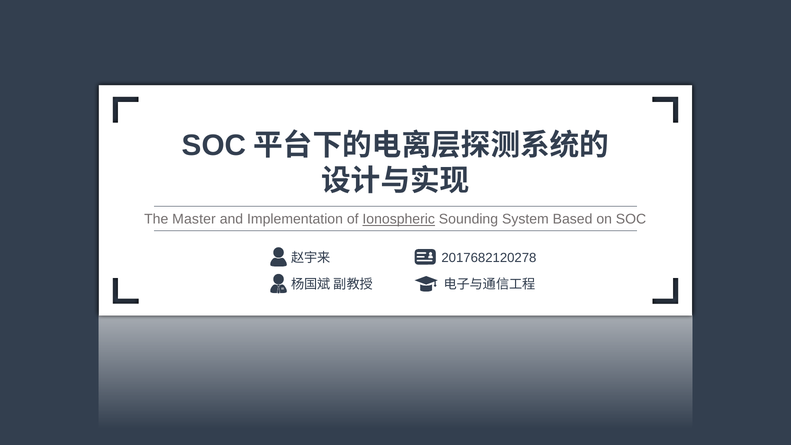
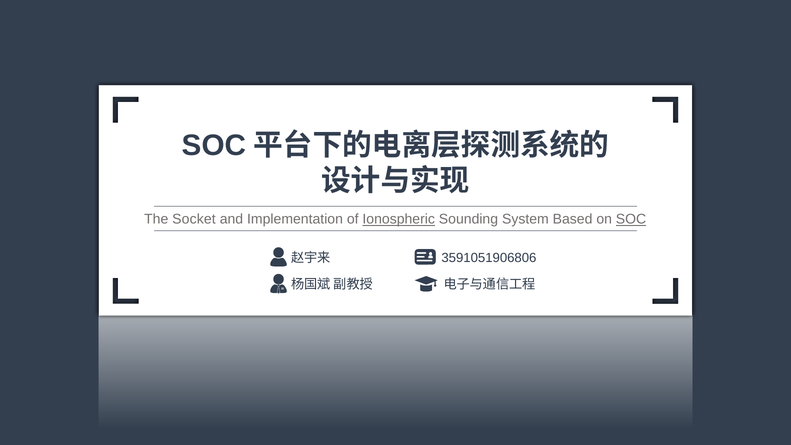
Master: Master -> Socket (194, 219)
SOC underline: none -> present (631, 219)
2017682120278: 2017682120278 -> 3591051906806 (489, 258)
